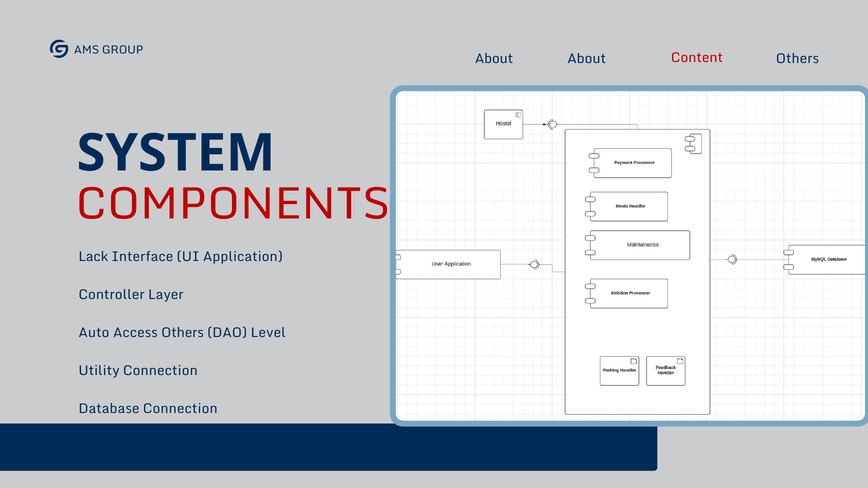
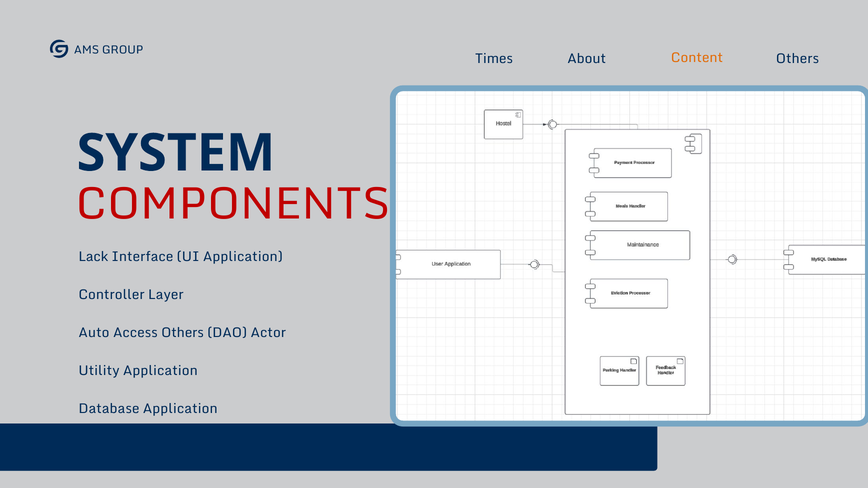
About: About -> Times (494, 59)
Content colour: red -> orange (697, 58)
Level: Level -> Actor (268, 333)
Utility Connection: Connection -> Application (160, 371)
Database Connection: Connection -> Application (180, 409)
